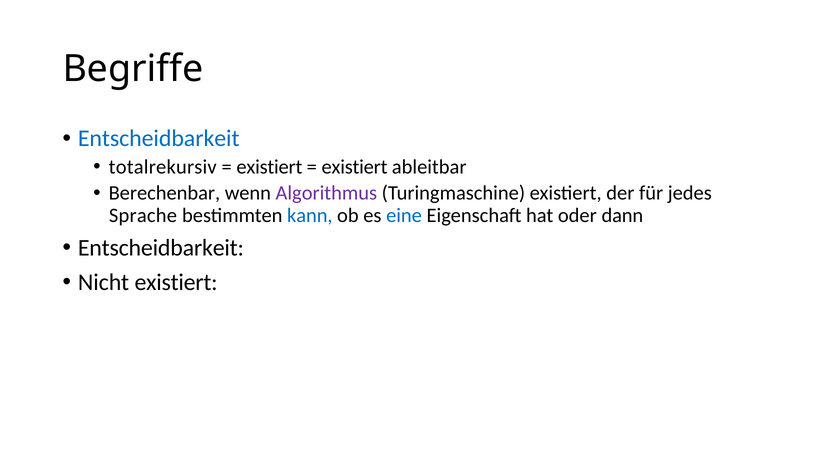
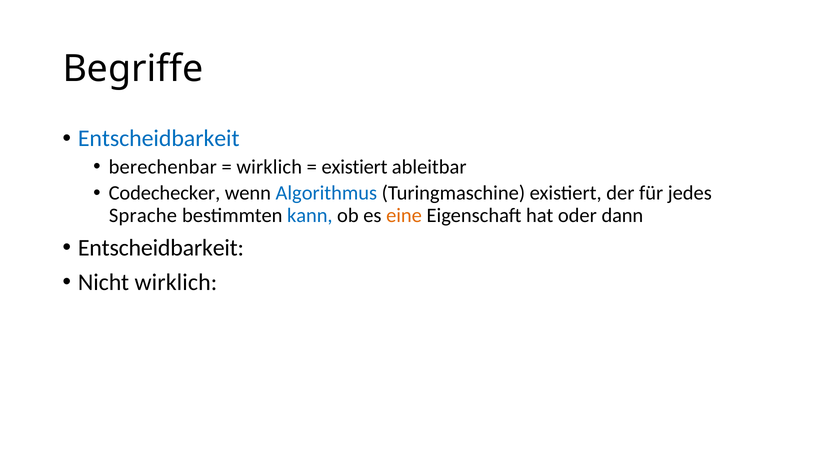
totalrekursiv: totalrekursiv -> berechenbar (163, 167)
existiert: existiert -> wirklich (269, 167)
Berechenbar: Berechenbar -> Codechecker (164, 193)
Algorithmus colour: purple -> blue (326, 193)
eine colour: blue -> orange (404, 215)
Nicht existiert: existiert -> wirklich (176, 282)
